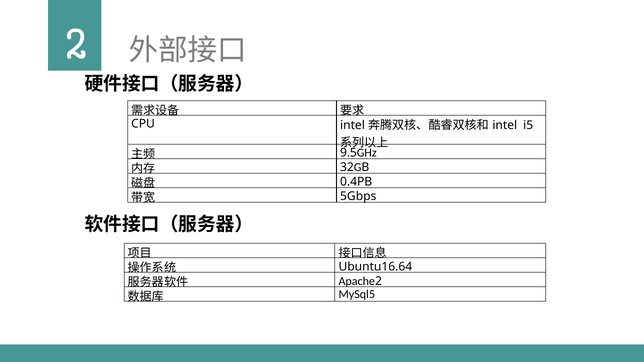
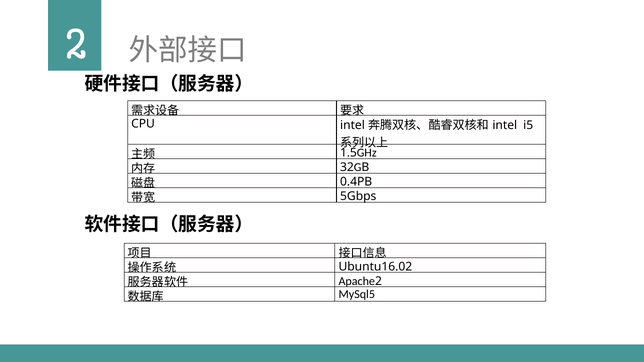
9: 9 -> 1 (344, 153)
Ubuntu16.64: Ubuntu16.64 -> Ubuntu16.02 (375, 267)
